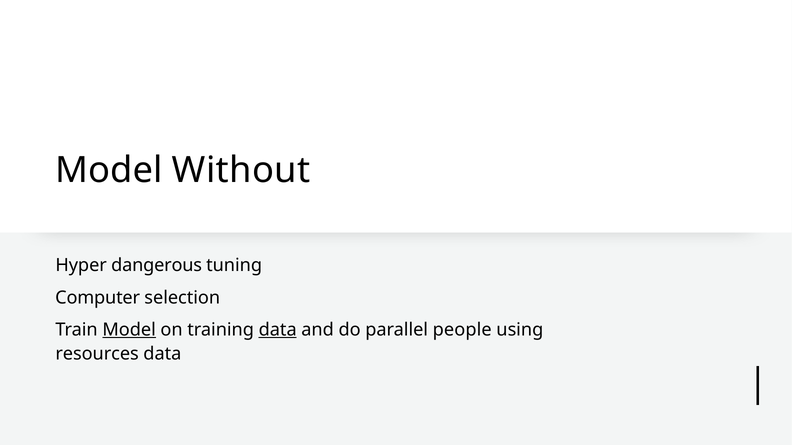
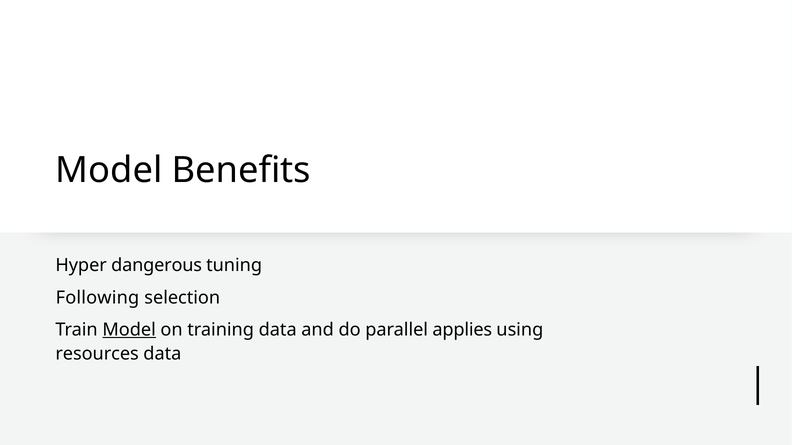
Without: Without -> Benefits (241, 170)
Computer: Computer -> Following (97, 298)
data underline: present -> none (278, 330)
people: people -> applies (462, 330)
